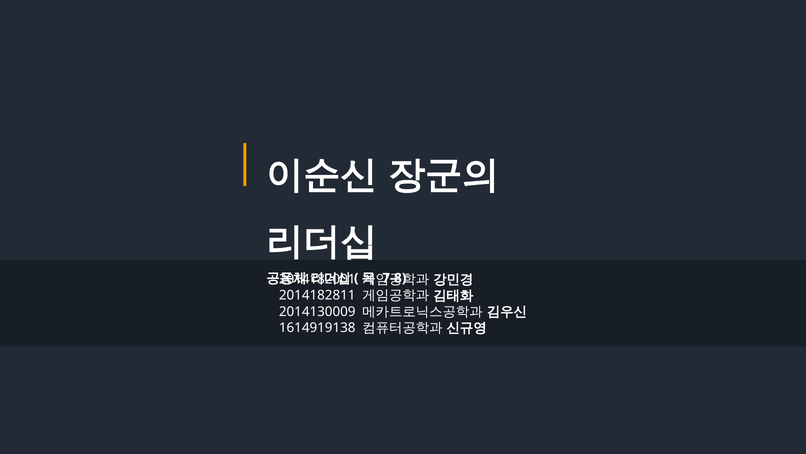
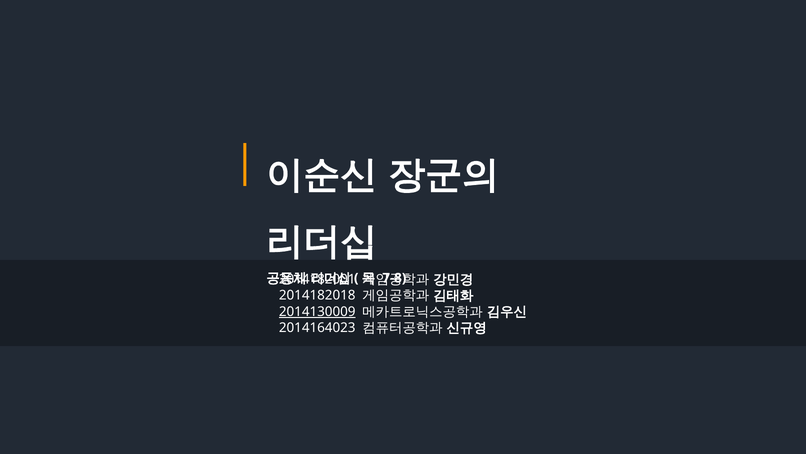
2014182811: 2014182811 -> 2014182018 (317, 295)
2014130009 underline: none -> present (317, 311)
1614919138: 1614919138 -> 2014164023 (317, 327)
